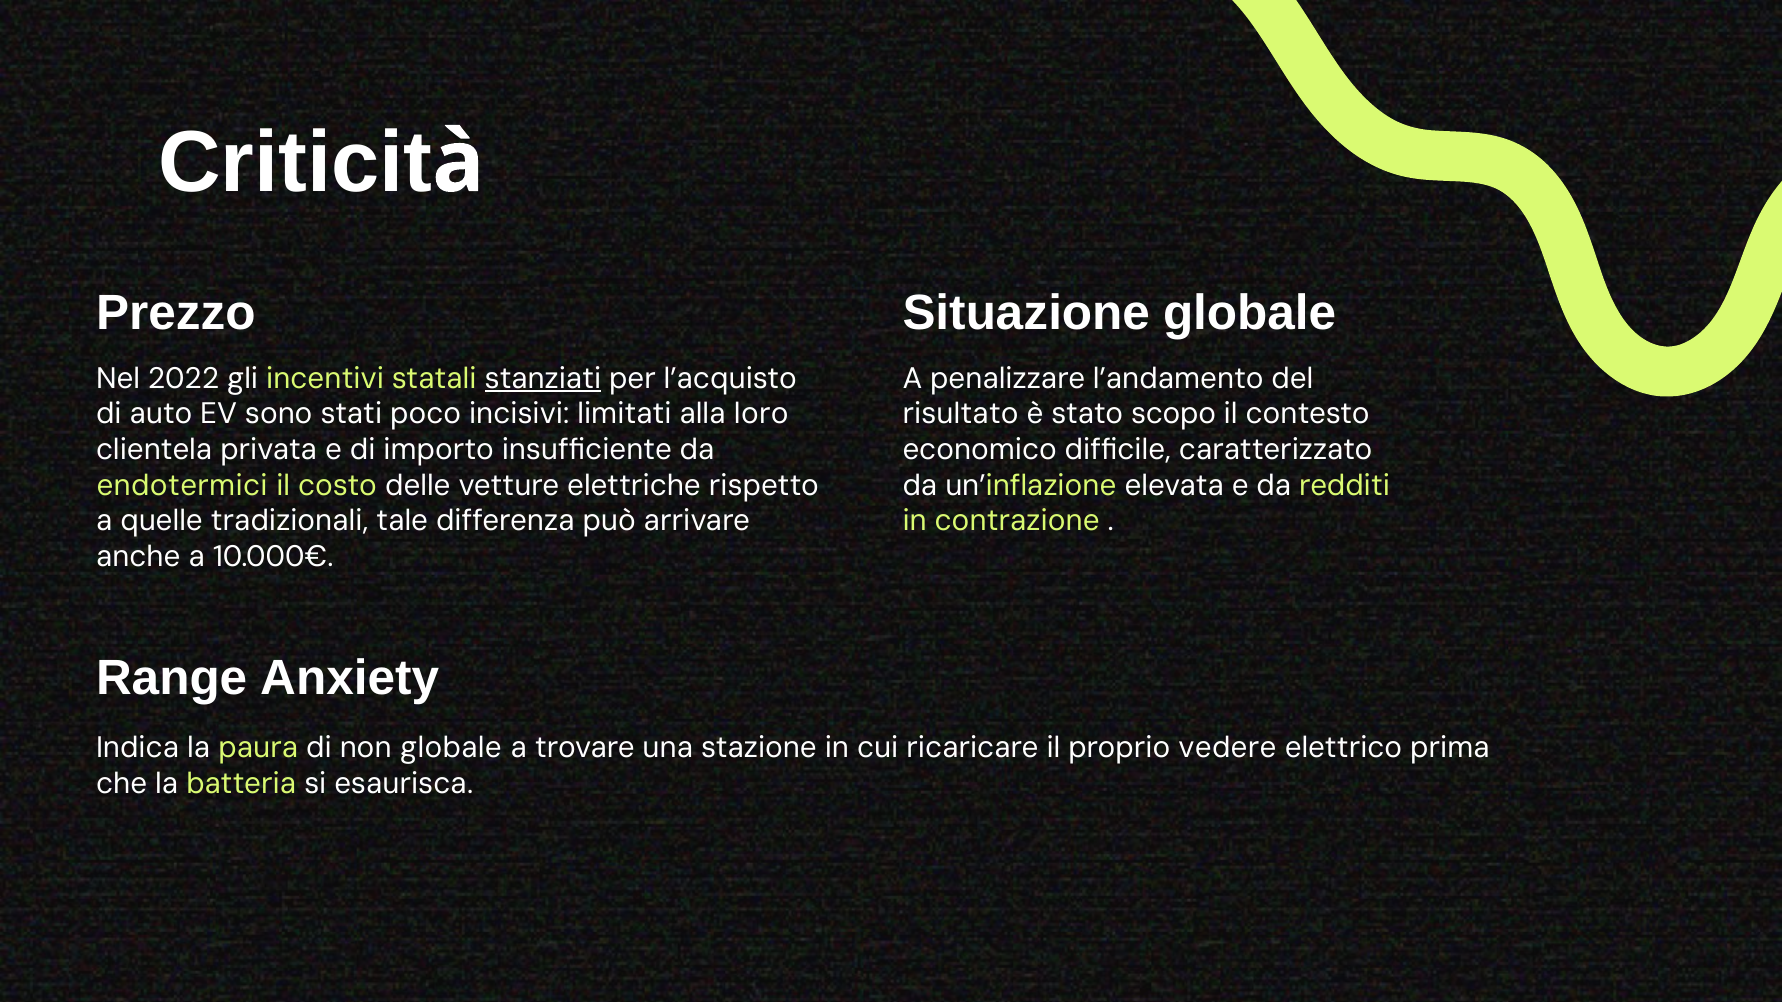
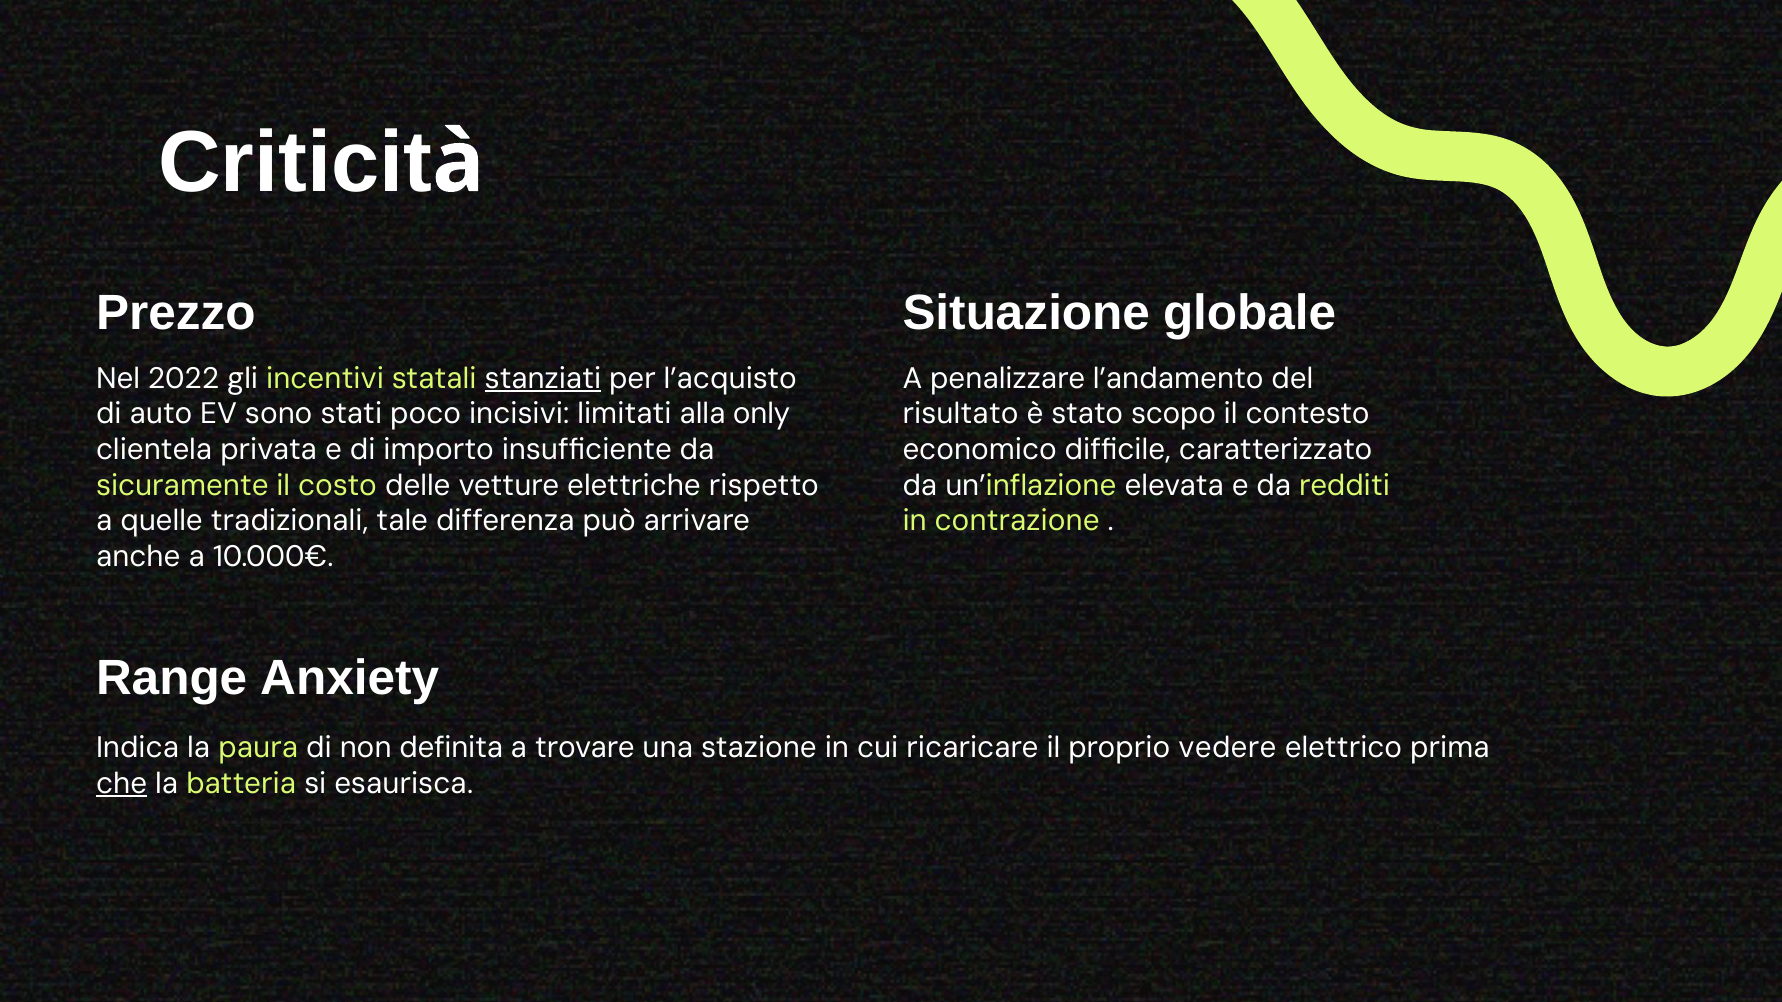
loro: loro -> only (762, 414)
endotermici: endotermici -> sicuramente (182, 485)
non globale: globale -> definita (451, 748)
che underline: none -> present (122, 784)
